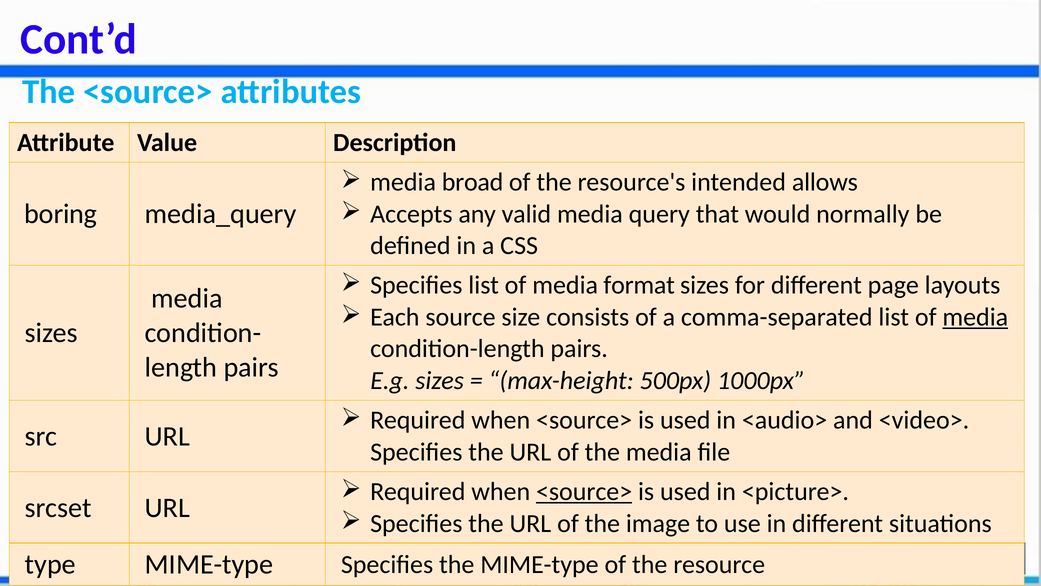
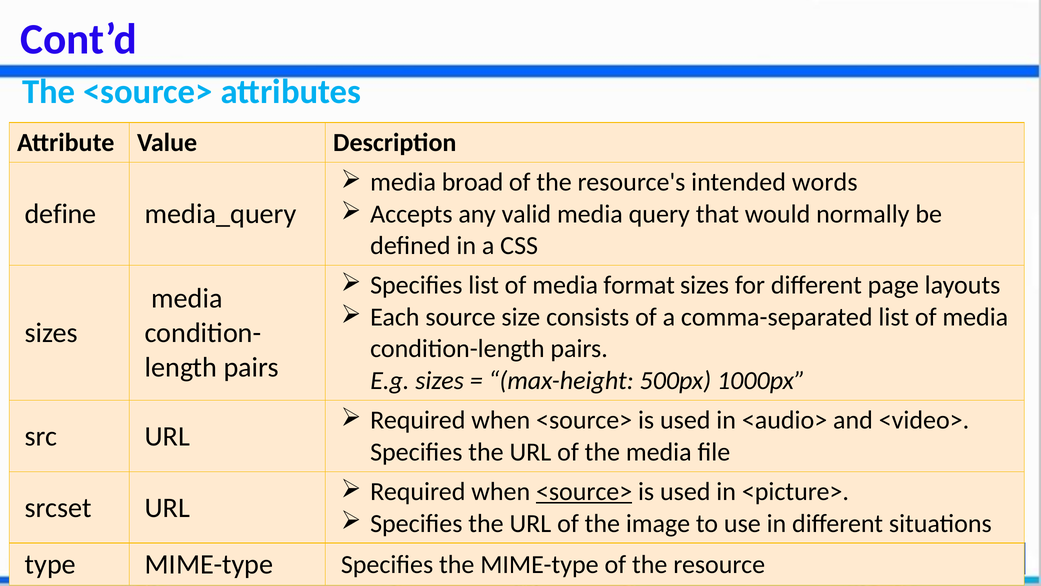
allows: allows -> words (825, 182)
boring: boring -> define (61, 214)
media underline: present -> none (975, 317)
